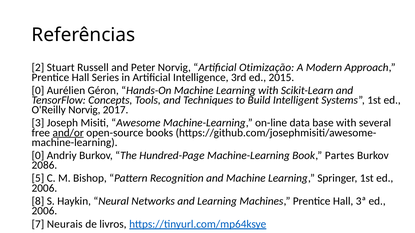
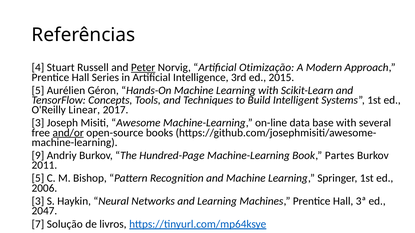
2: 2 -> 4 (38, 68)
Peter underline: none -> present (143, 68)
0: 0 -> 5 (38, 91)
O'Reilly Norvig: Norvig -> Linear (84, 110)
0: 0 -> 9 (38, 156)
2086: 2086 -> 2011 (44, 165)
8: 8 -> 3 (38, 201)
2006: 2006 -> 2047 (44, 211)
Neurais: Neurais -> Solução (65, 225)
